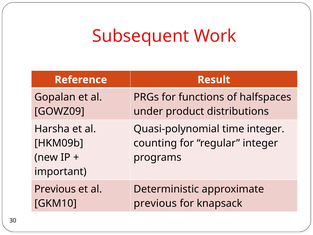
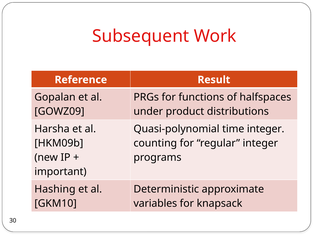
Previous: Previous -> Hashing (55, 189)
previous: previous -> variables (155, 203)
